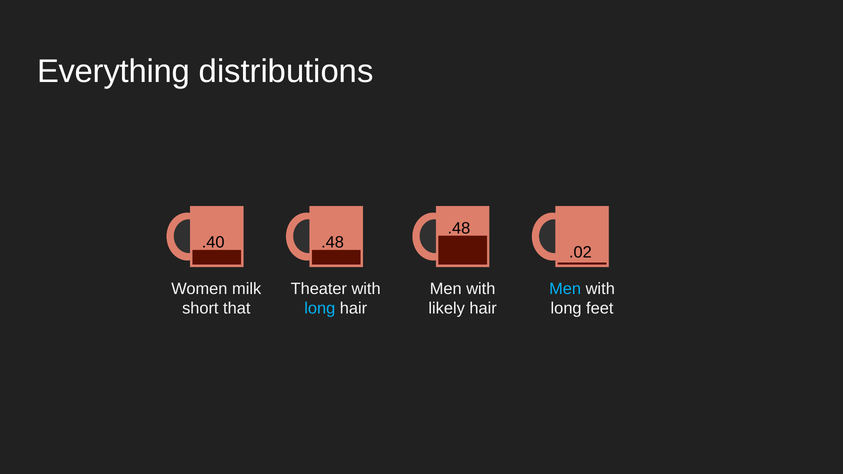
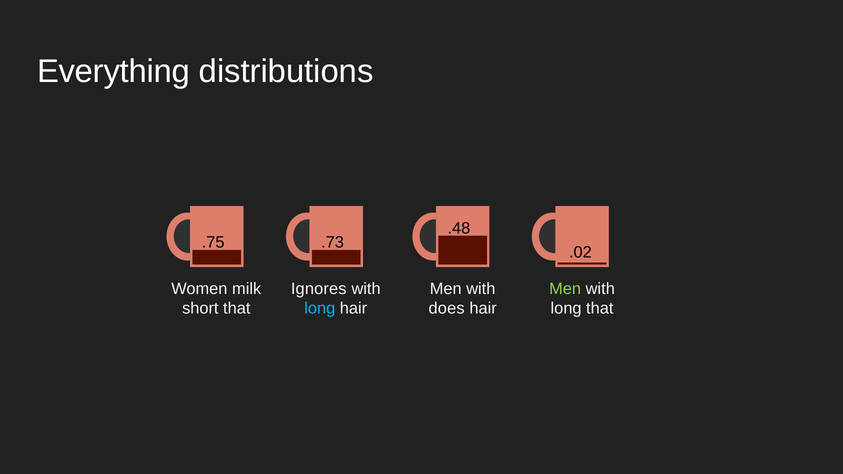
.40: .40 -> .75 (213, 242)
.48: .48 -> .73 (333, 242)
Theater: Theater -> Ignores (319, 289)
Men colour: light blue -> light green (565, 289)
likely: likely -> does (447, 309)
long feet: feet -> that (600, 309)
